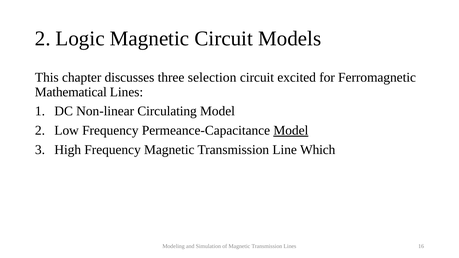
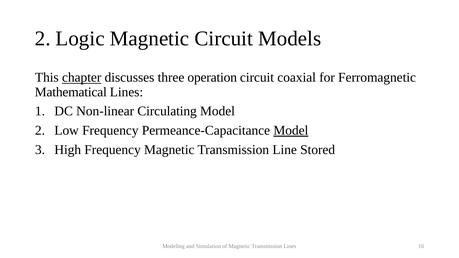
chapter underline: none -> present (82, 78)
selection: selection -> operation (212, 78)
excited: excited -> coaxial (297, 78)
Which: Which -> Stored (318, 150)
